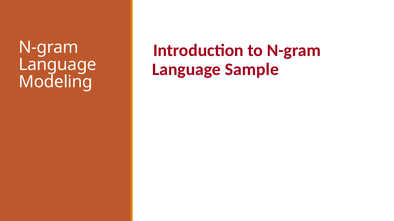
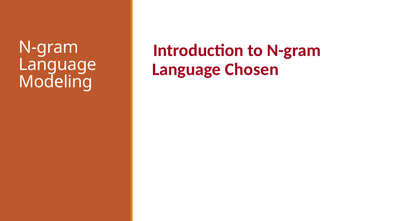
Sample: Sample -> Chosen (252, 69)
